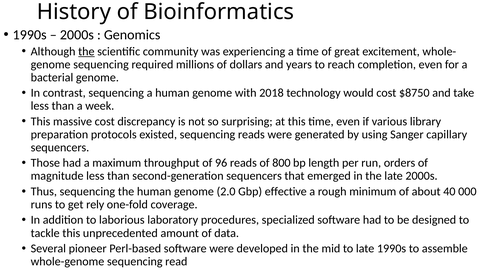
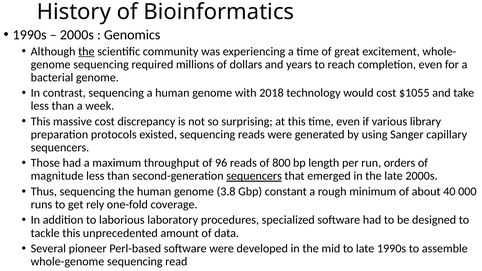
$8750: $8750 -> $1055 (414, 93)
sequencers underline: none -> present (254, 176)
2.0: 2.0 -> 3.8 (226, 192)
effective: effective -> constant (286, 192)
